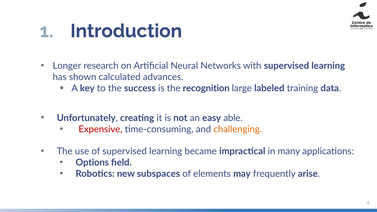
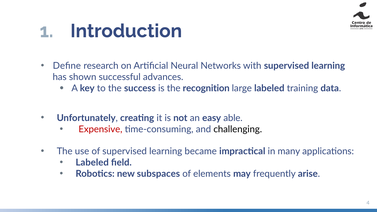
Longer: Longer -> Deﬁne (67, 66)
calculated: calculated -> successful (120, 77)
challenging colour: orange -> black (238, 129)
Options: Options -> Labeled (92, 163)
